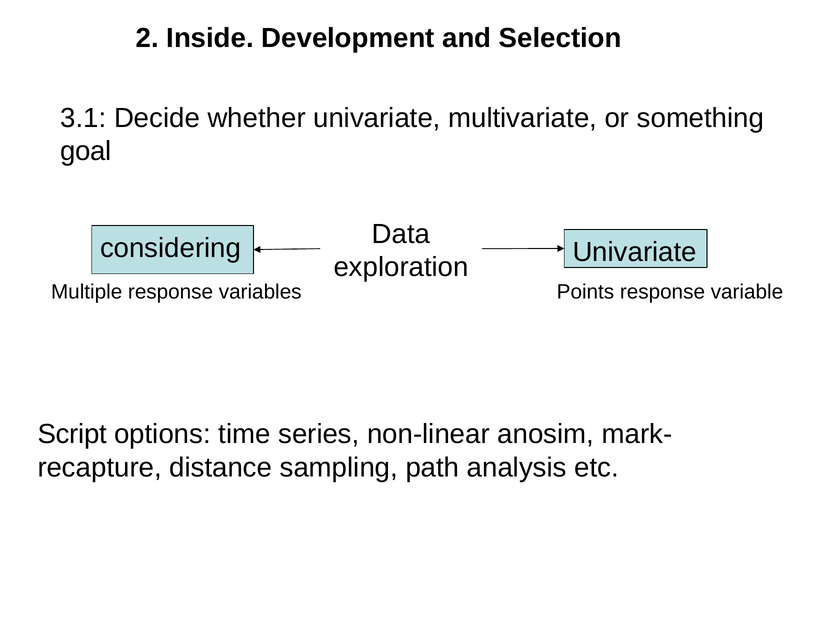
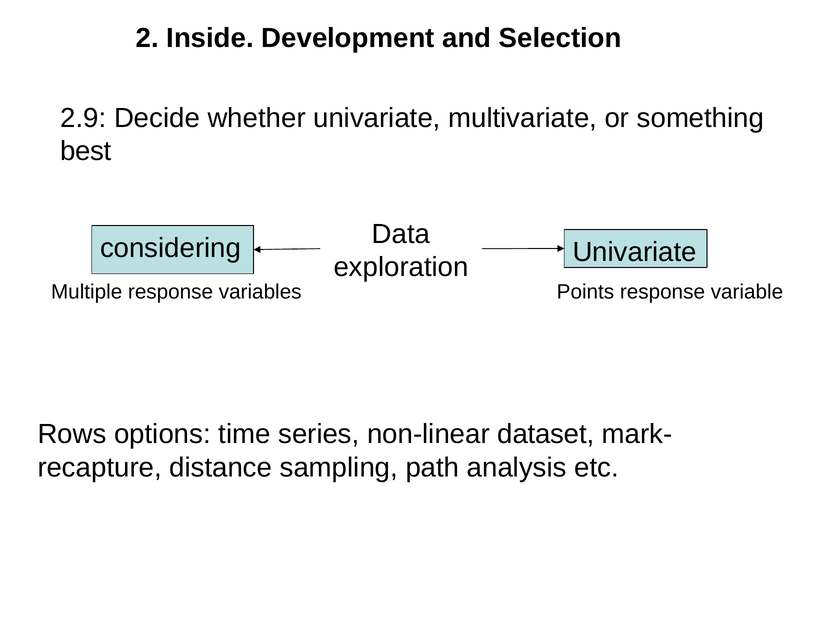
3.1: 3.1 -> 2.9 (83, 118)
goal: goal -> best (86, 151)
Script: Script -> Rows (72, 434)
anosim: anosim -> dataset (546, 434)
